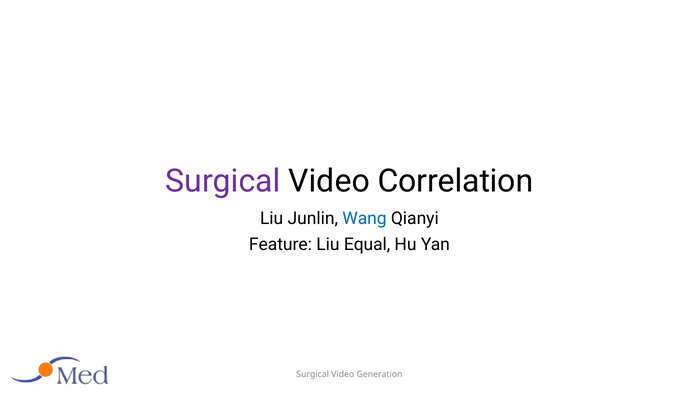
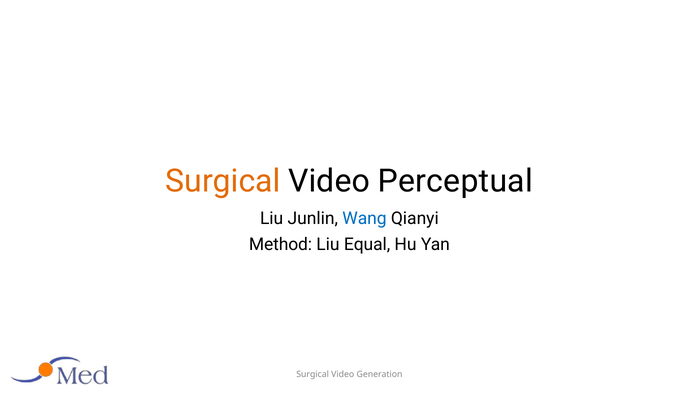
Surgical colour: purple -> orange (223, 181)
Correlation: Correlation -> Perceptual (455, 181)
Feature: Feature -> Method (280, 245)
